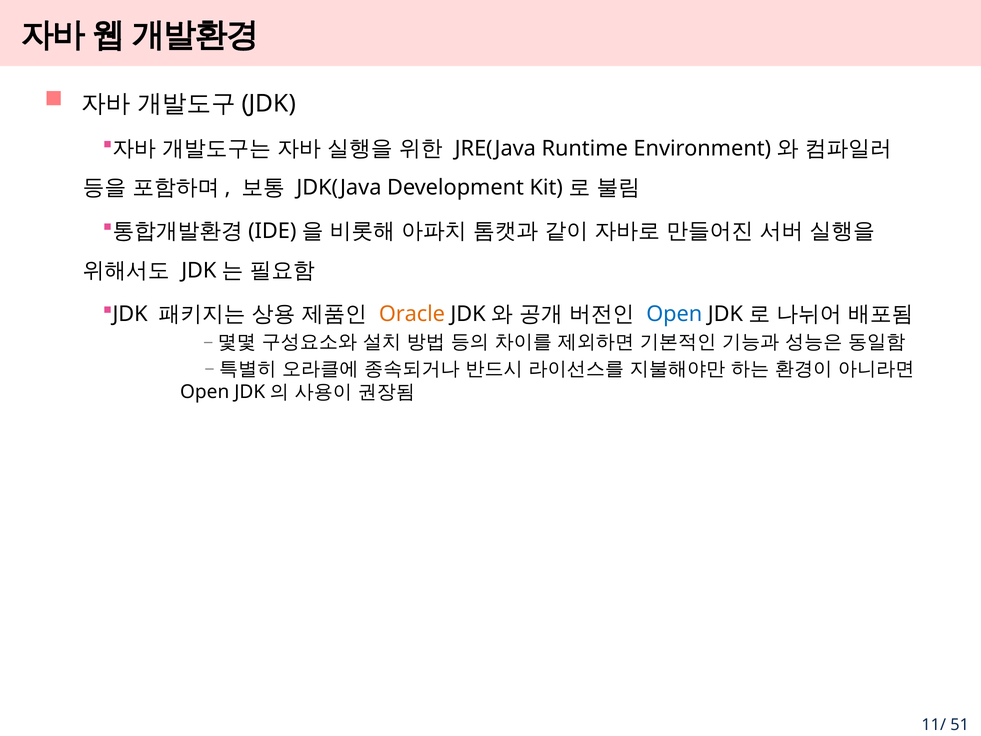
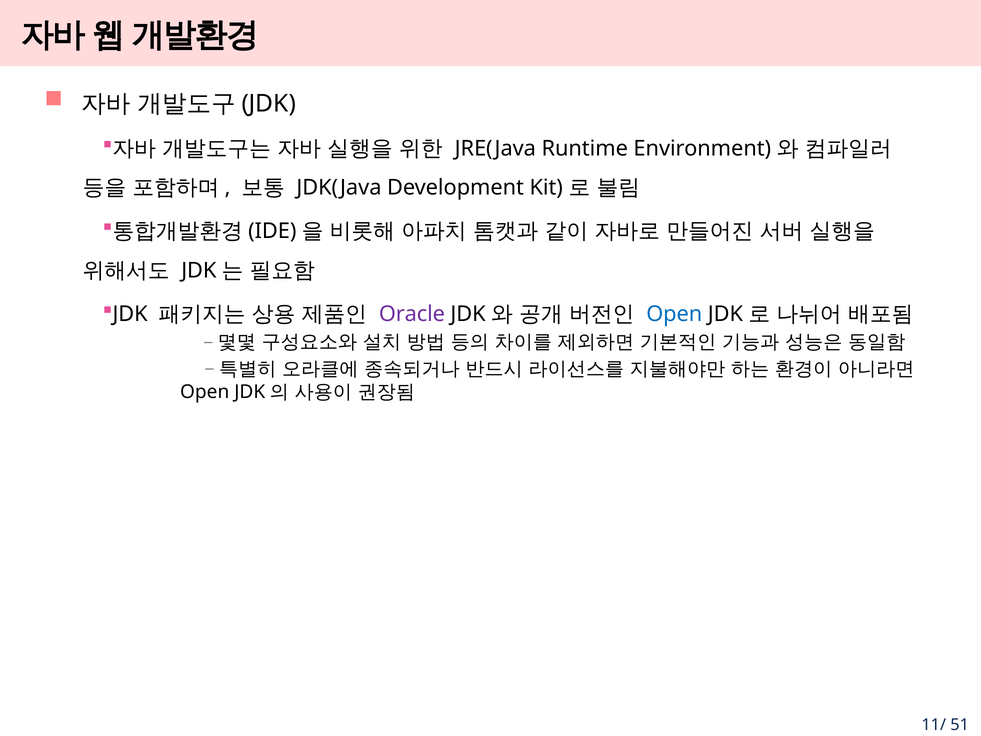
Oracle colour: orange -> purple (412, 314)
